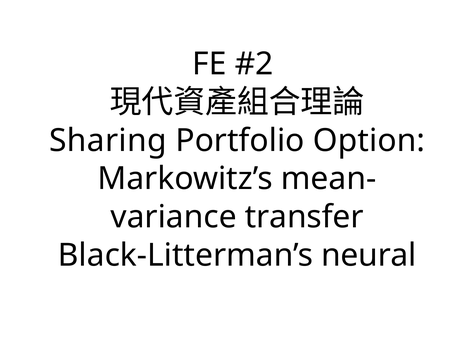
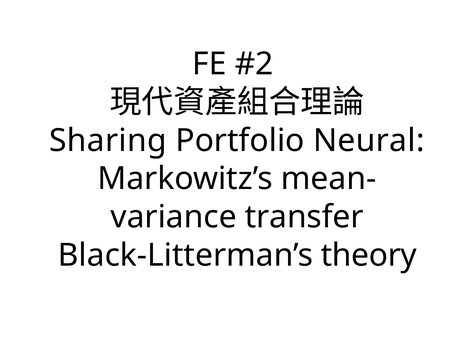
Option: Option -> Neural (369, 140)
neural: neural -> theory (369, 255)
